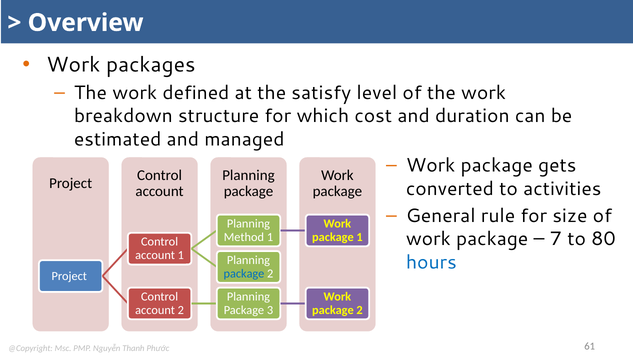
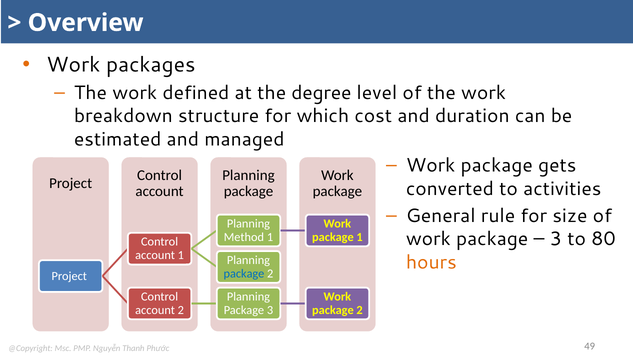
satisfy: satisfy -> degree (321, 93)
7: 7 -> 3 (556, 239)
hours colour: blue -> orange (431, 262)
61: 61 -> 49 (590, 347)
